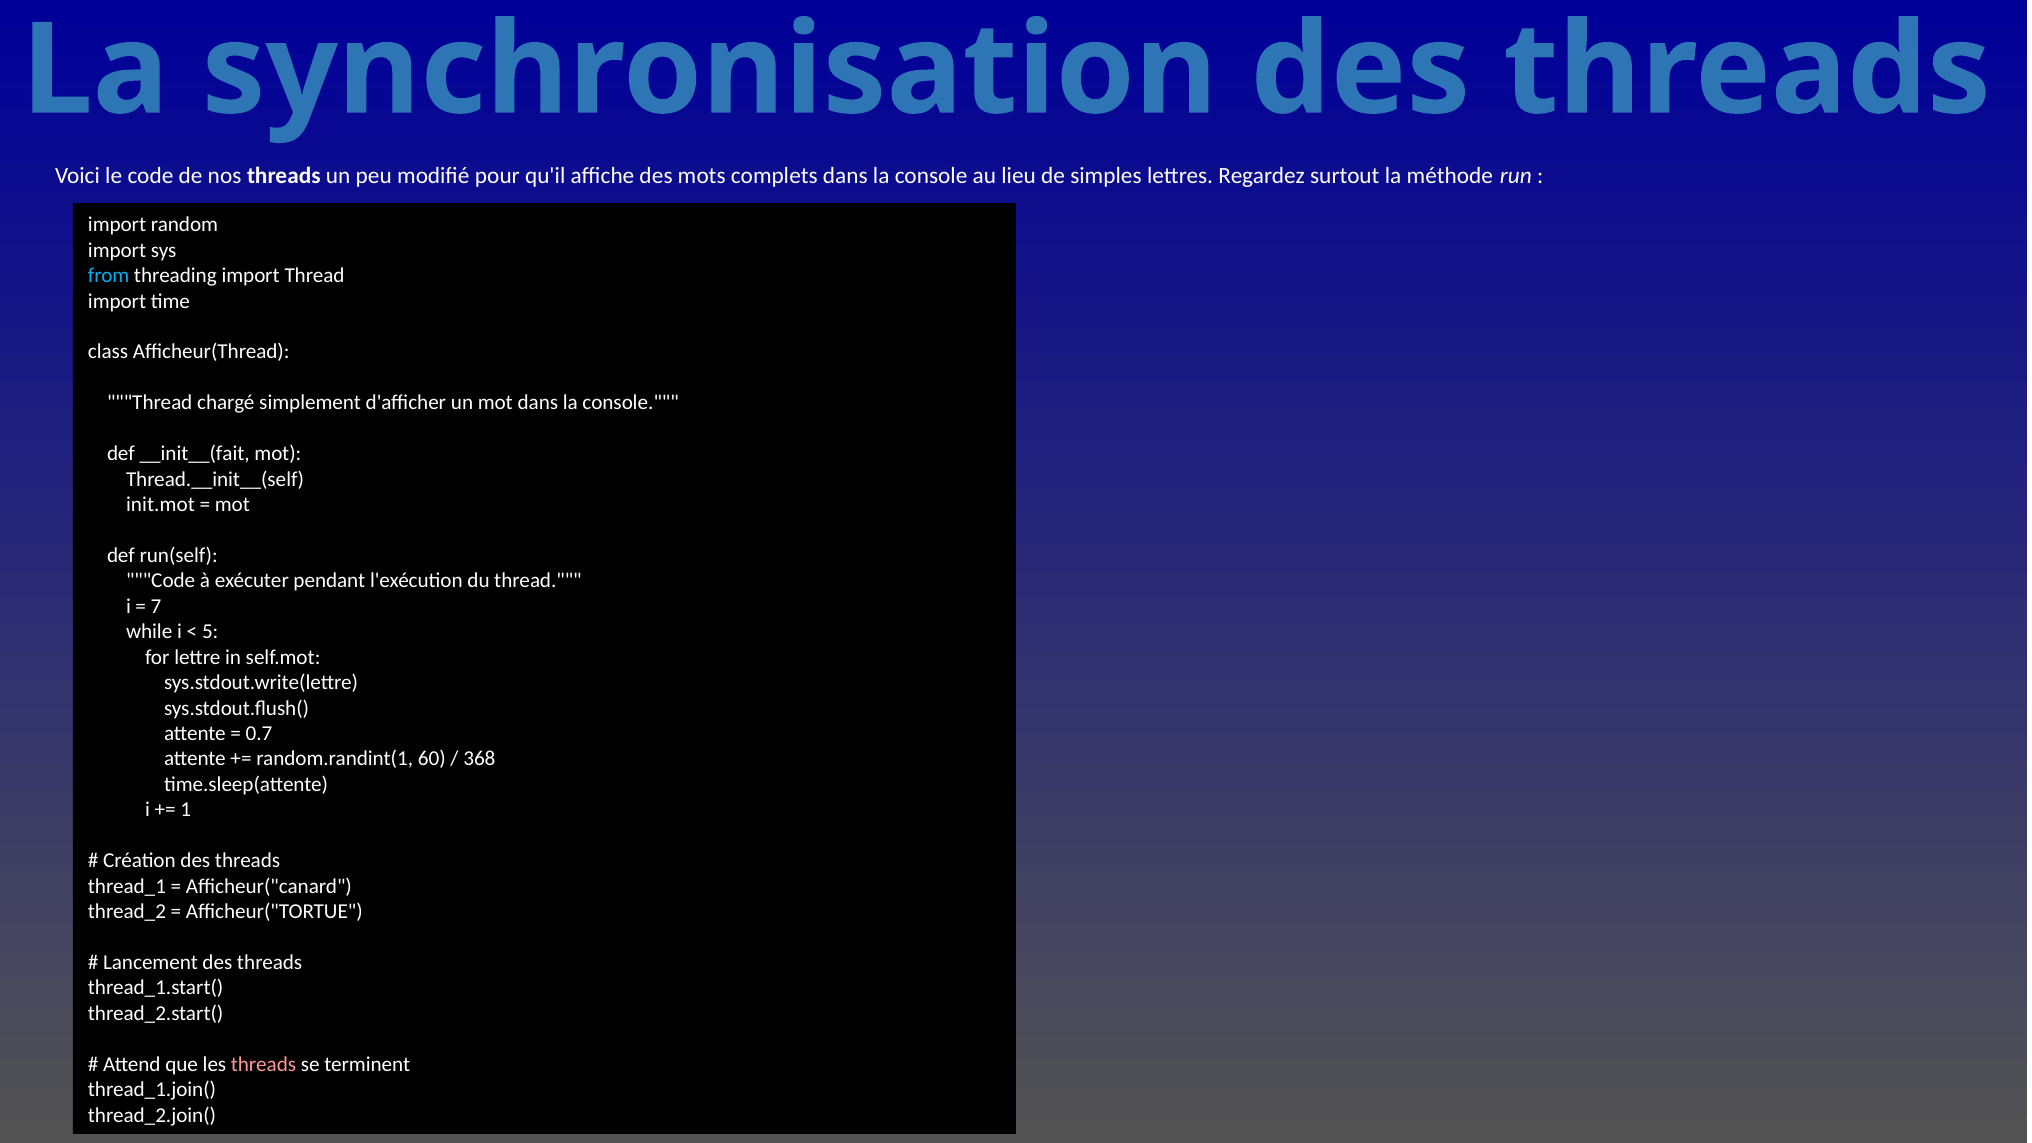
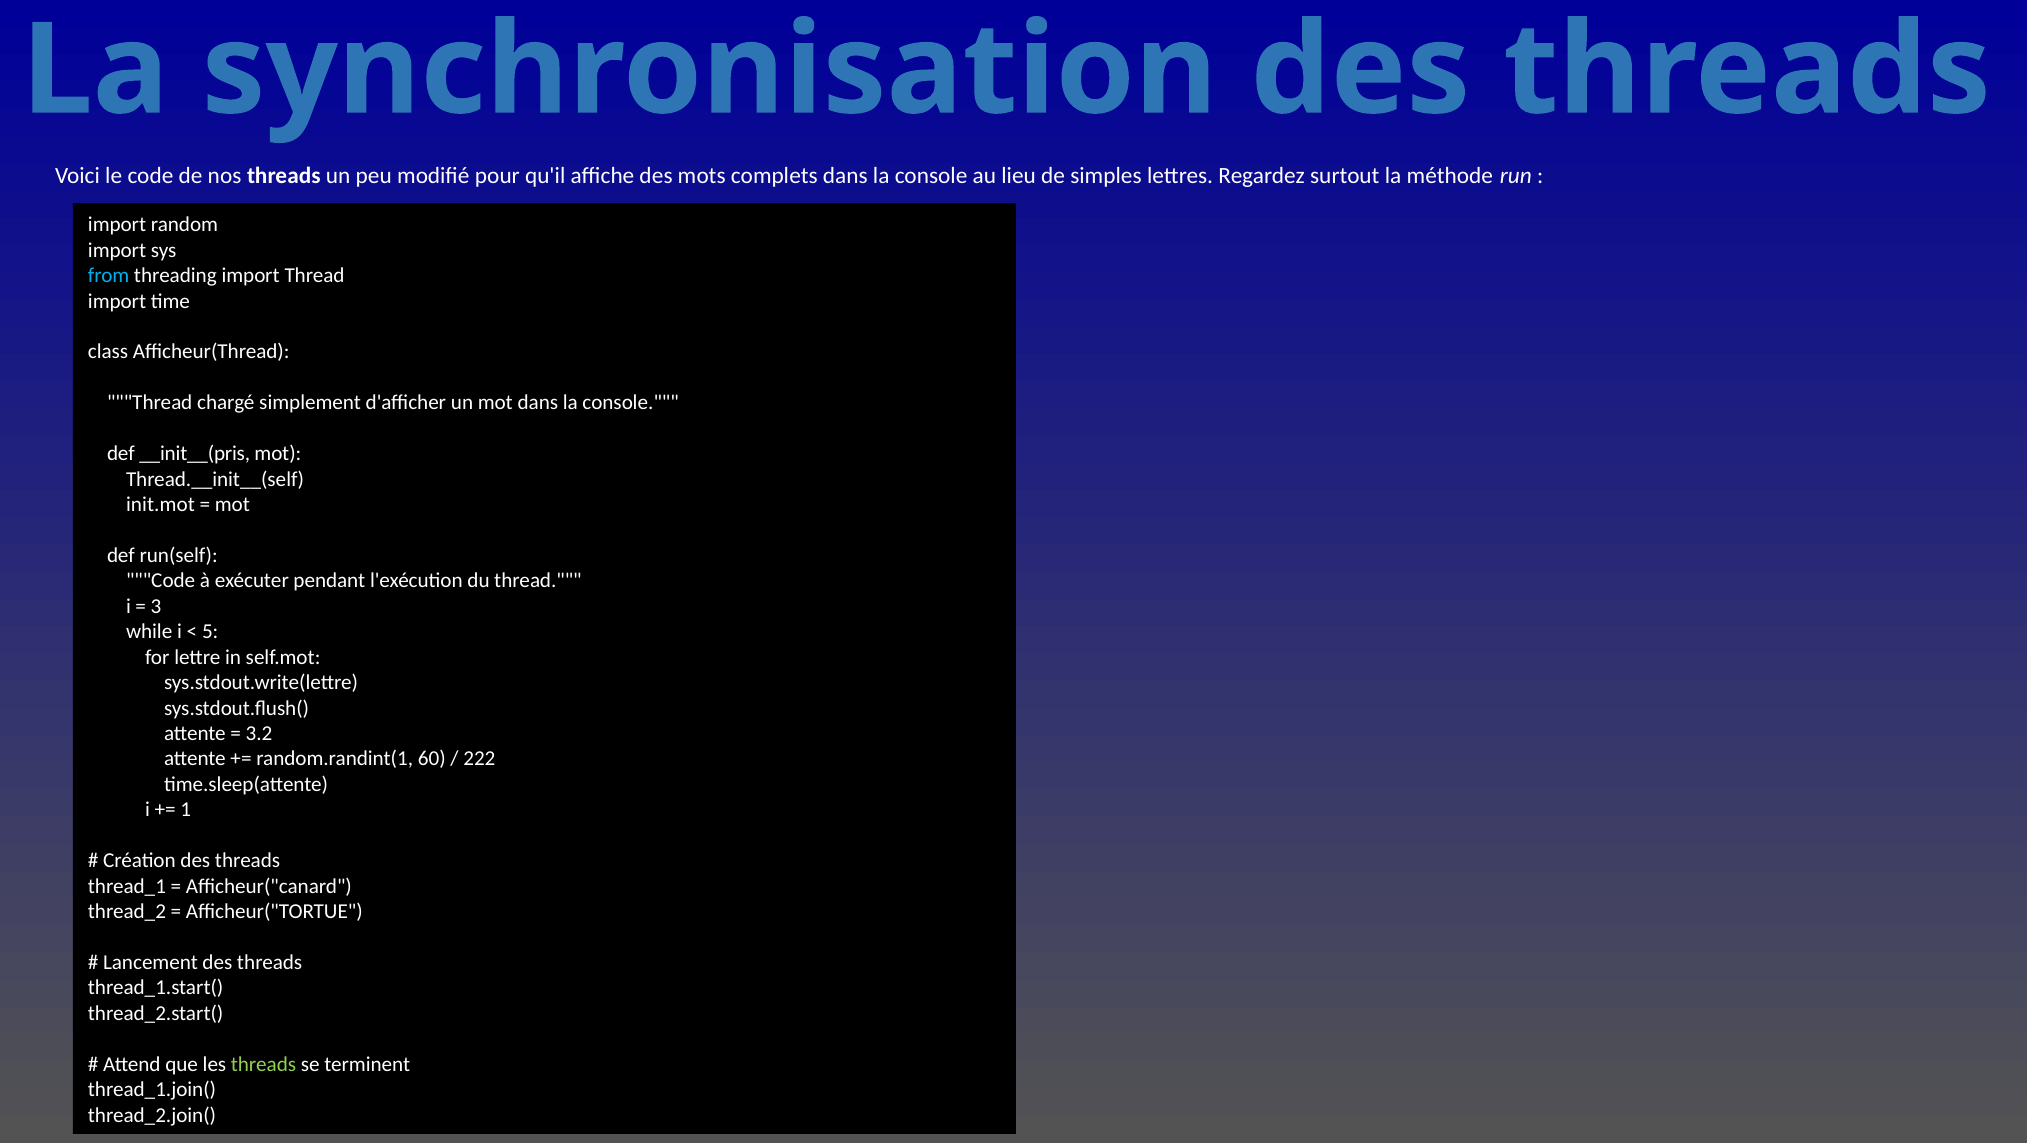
__init__(fait: __init__(fait -> __init__(pris (195, 454)
7: 7 -> 3 (156, 606)
0.7: 0.7 -> 3.2 (259, 734)
368: 368 -> 222 (479, 759)
threads colour: pink -> light green (263, 1064)
